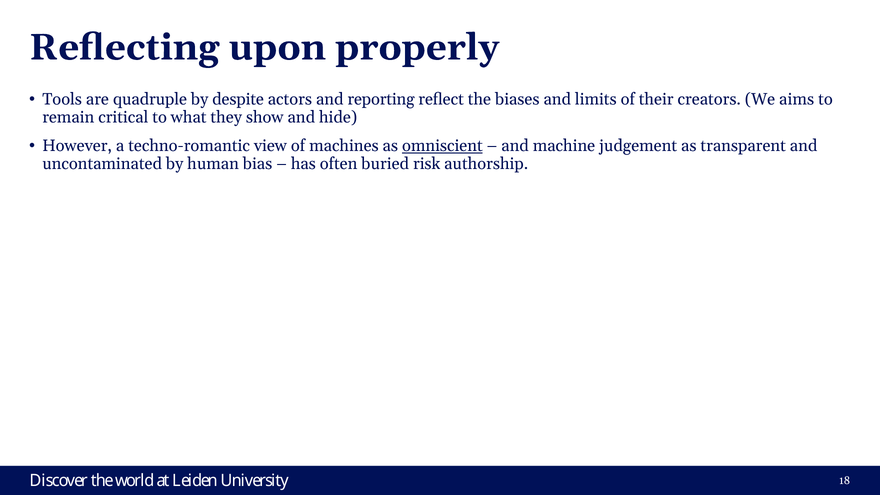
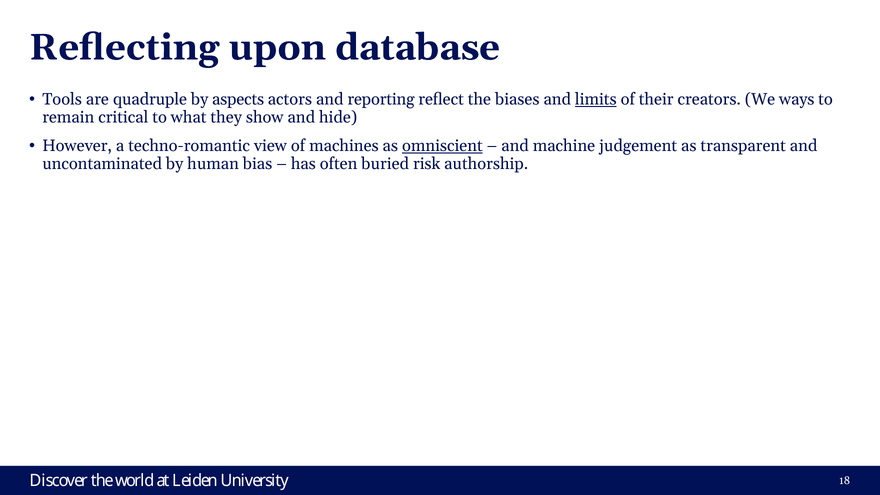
properly: properly -> database (417, 47)
despite: despite -> aspects (238, 99)
limits underline: none -> present (596, 99)
aims: aims -> ways (797, 99)
